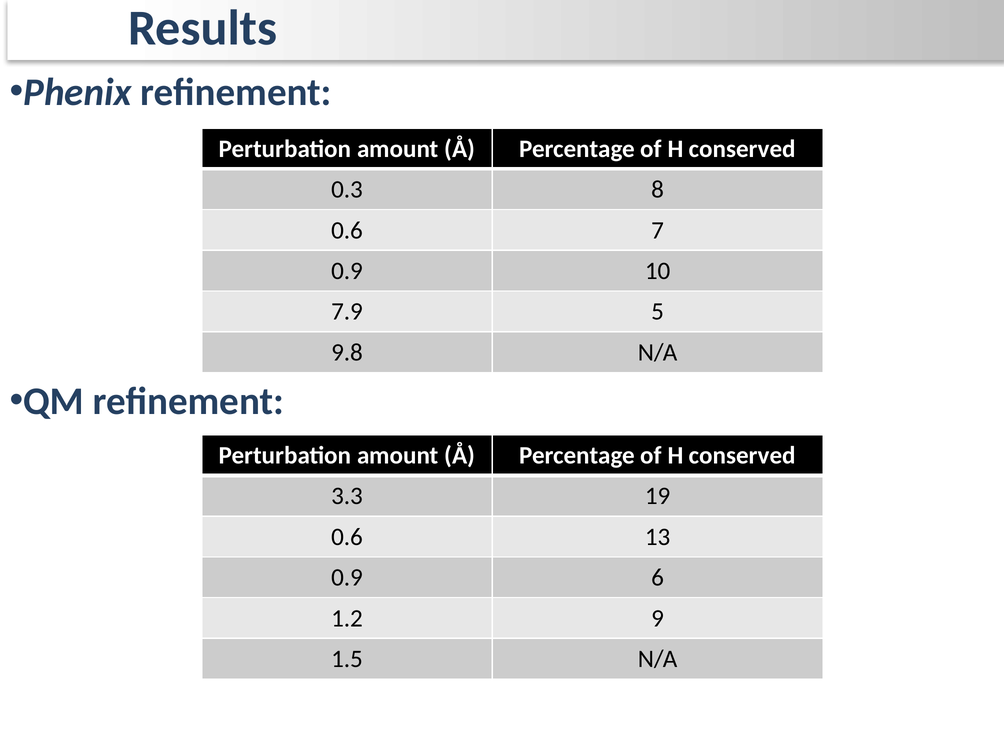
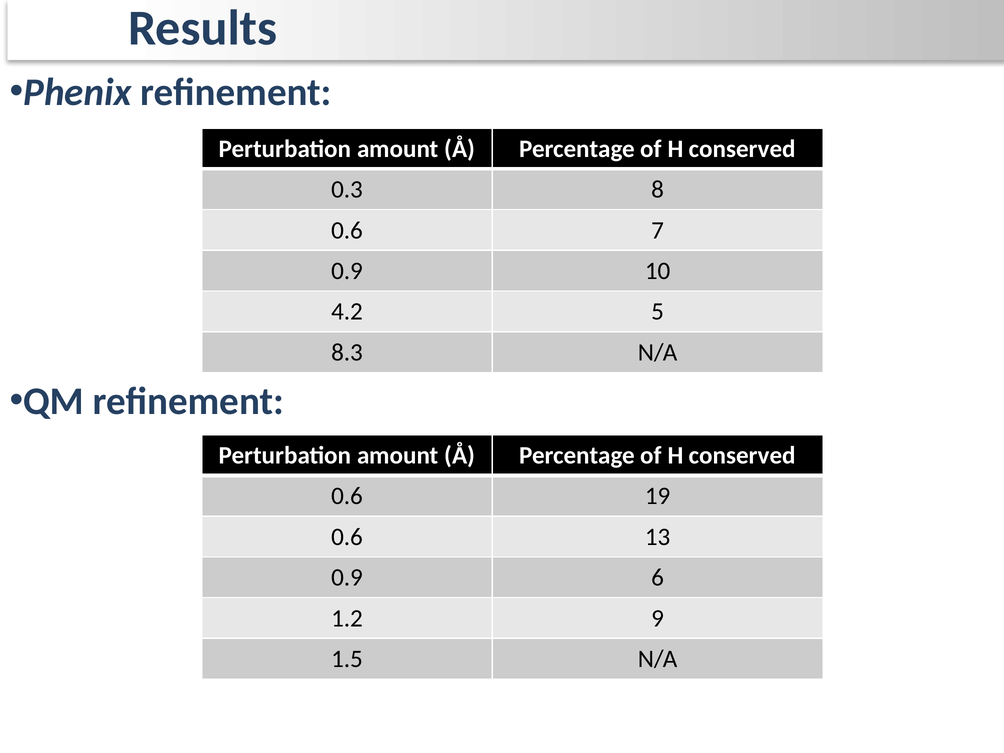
7.9: 7.9 -> 4.2 (347, 312)
9.8: 9.8 -> 8.3 (347, 352)
3.3: 3.3 -> 0.6 (347, 496)
